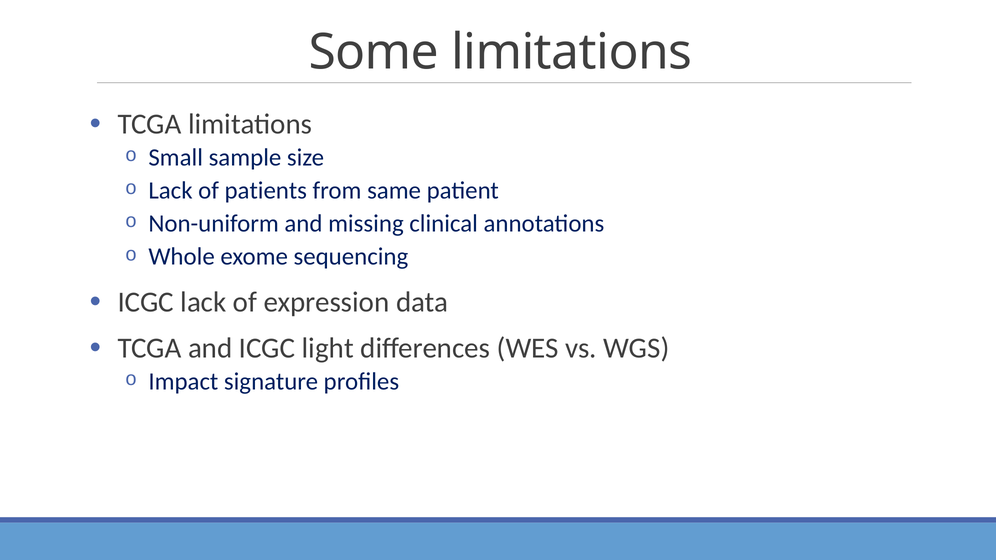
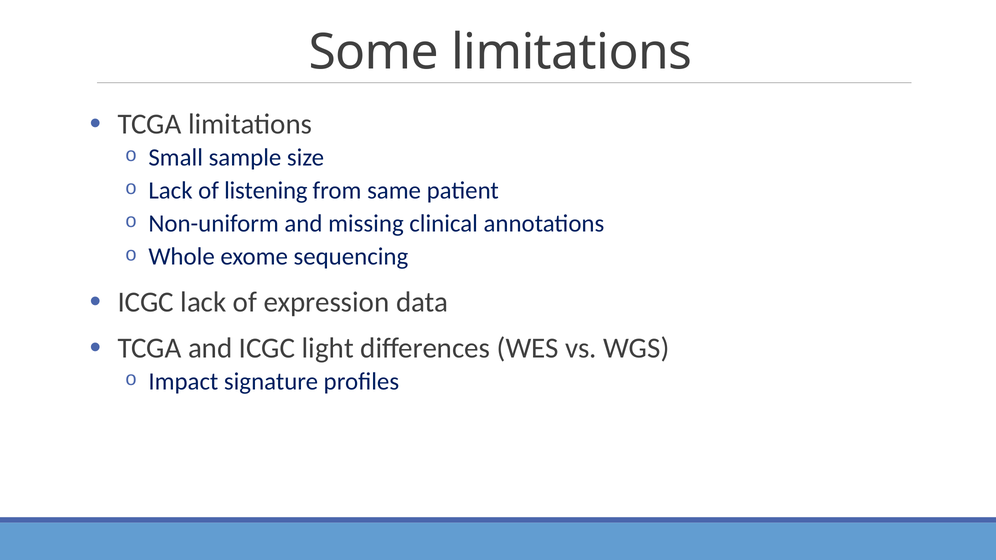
patients: patients -> listening (266, 191)
